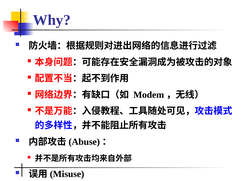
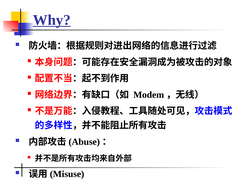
Why underline: none -> present (52, 20)
